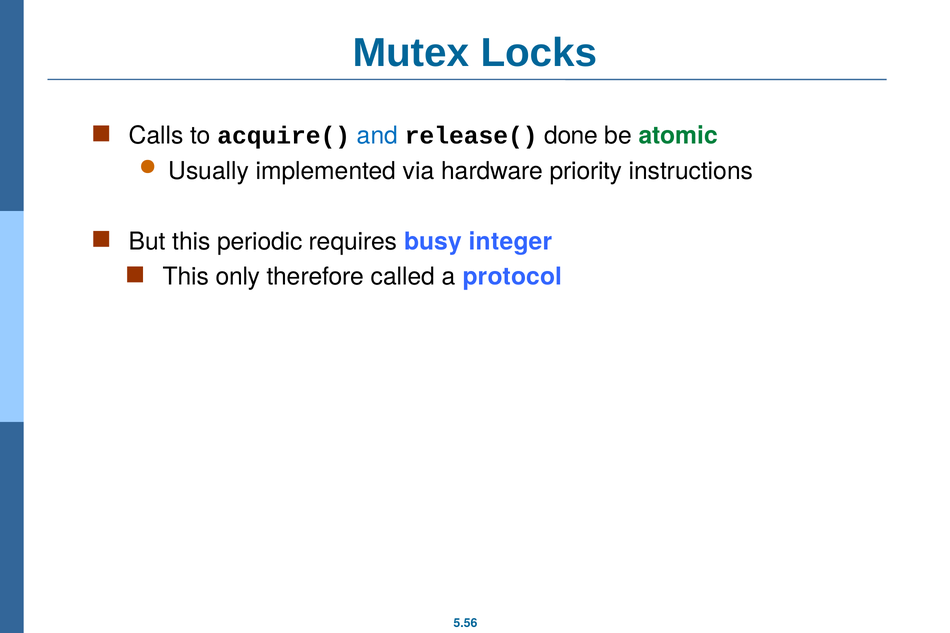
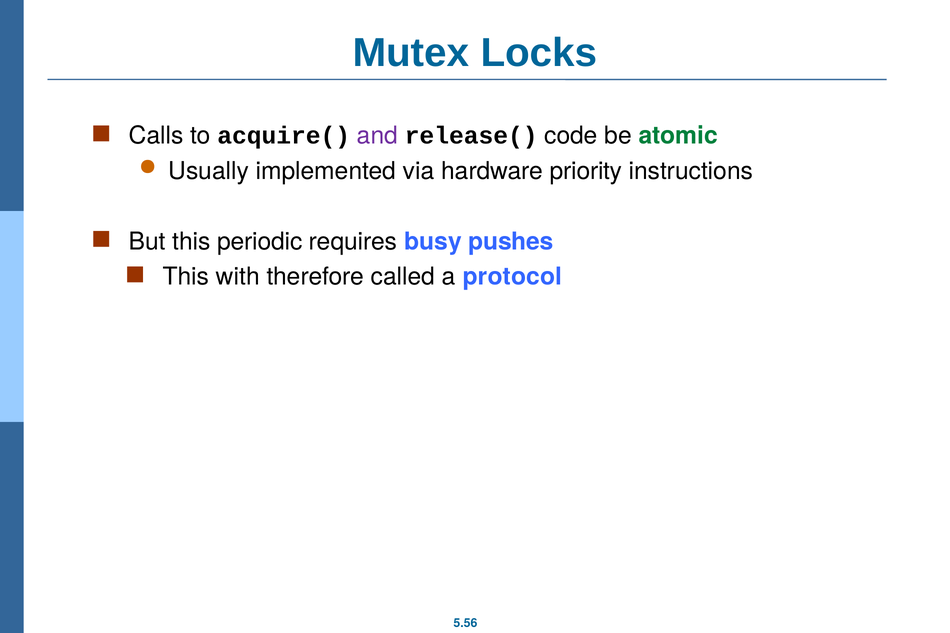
and colour: blue -> purple (377, 136)
done: done -> code (571, 136)
integer: integer -> pushes (511, 242)
only: only -> with (238, 277)
